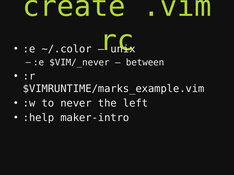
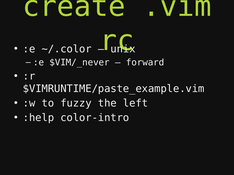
between: between -> forward (145, 63)
$VIMRUNTIME/marks_example.vim: $VIMRUNTIME/marks_example.vim -> $VIMRUNTIME/paste_example.vim (114, 89)
never: never -> fuzzy (76, 103)
maker-intro: maker-intro -> color-intro (95, 118)
